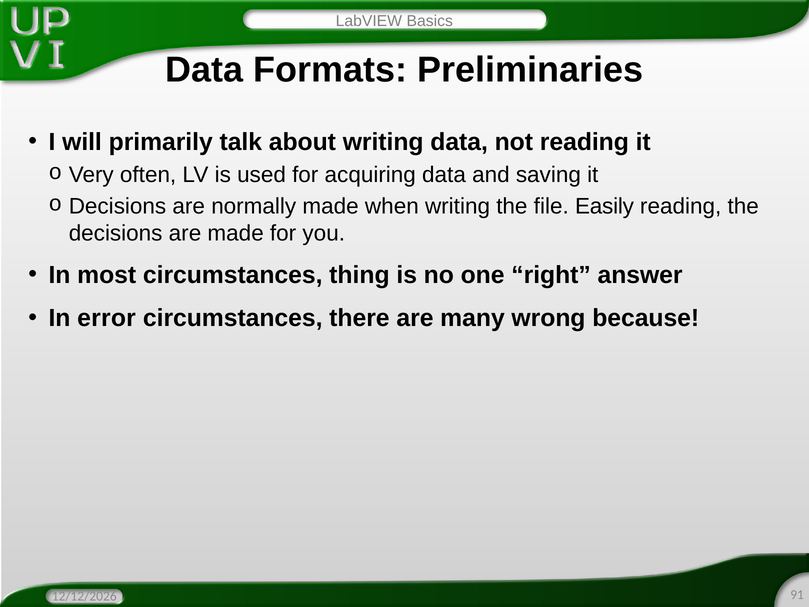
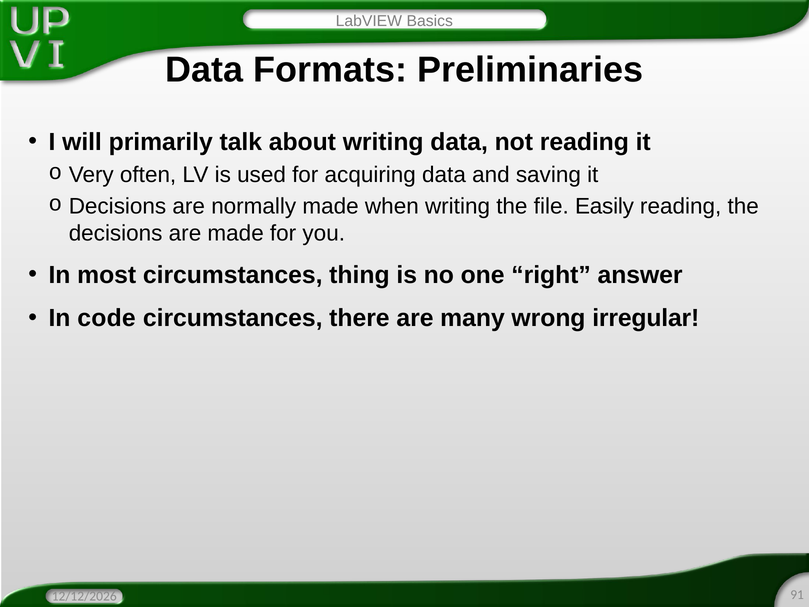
error: error -> code (107, 318)
because: because -> irregular (646, 318)
